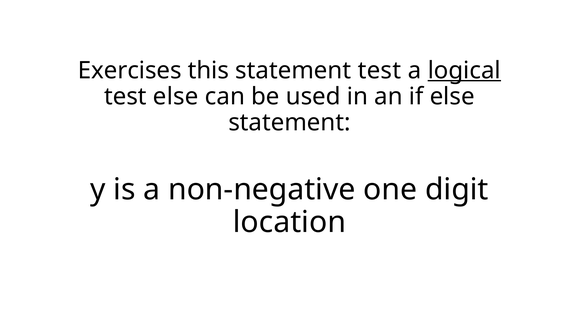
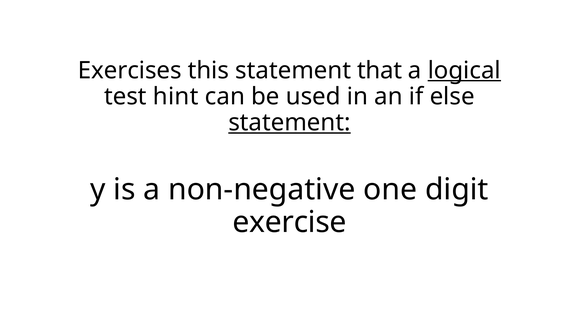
statement test: test -> that (380, 70)
test else: else -> hint (176, 96)
statement underline: none -> present (290, 122)
location: location -> exercise (290, 222)
